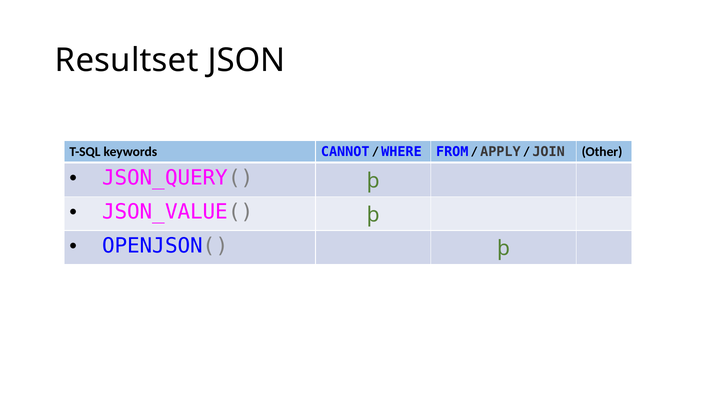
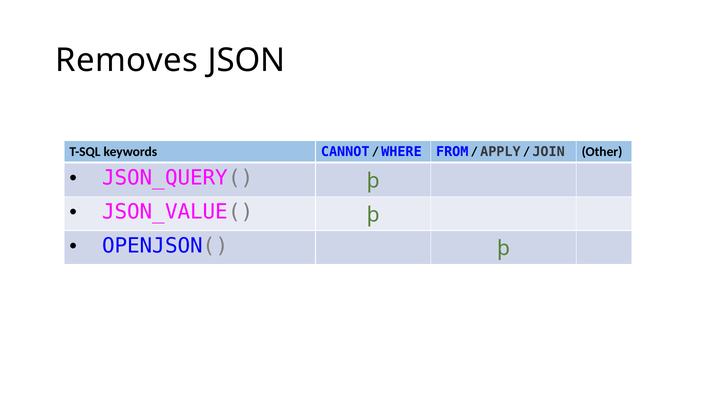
Resultset: Resultset -> Removes (127, 60)
